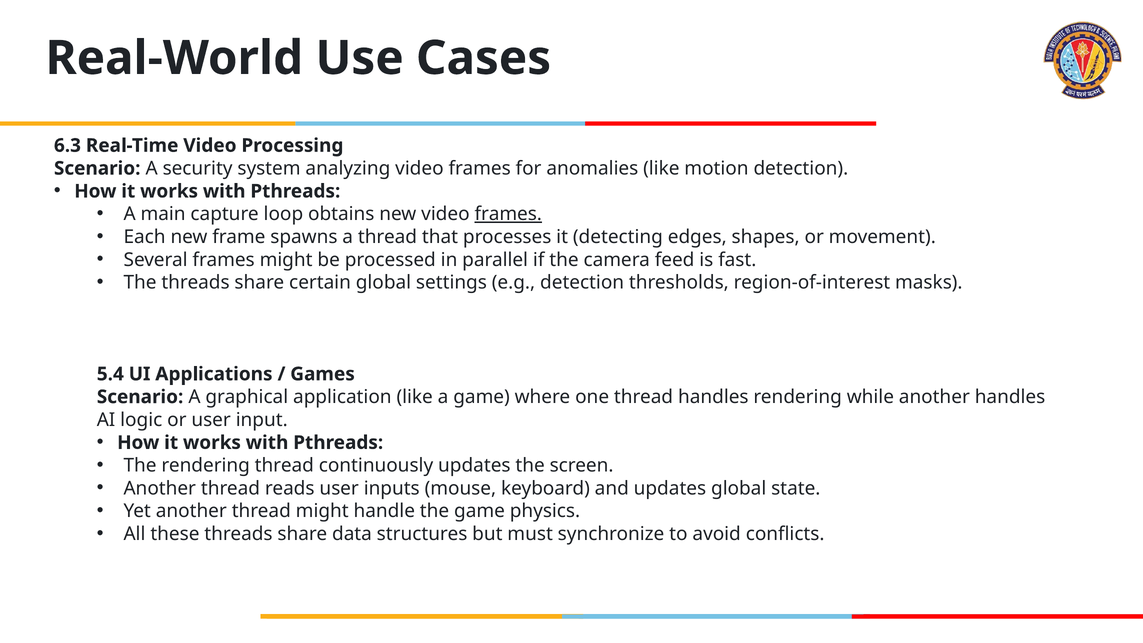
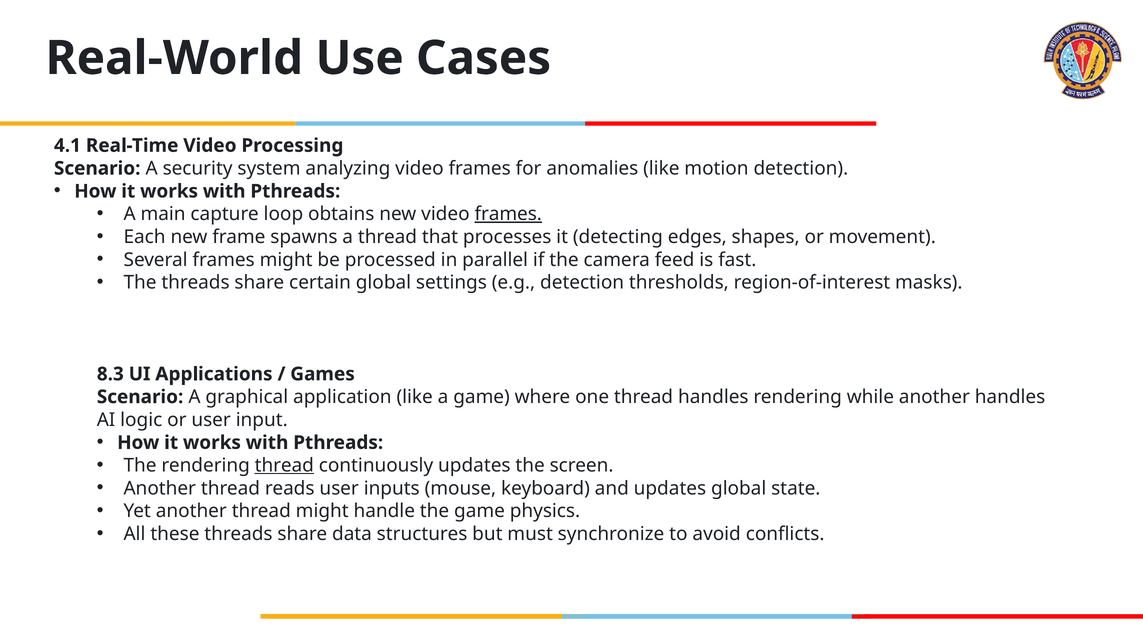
6.3: 6.3 -> 4.1 (67, 146)
5.4: 5.4 -> 8.3 (110, 374)
thread underline: none -> present (284, 465)
